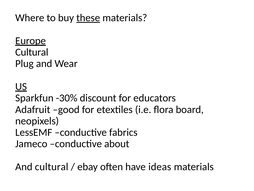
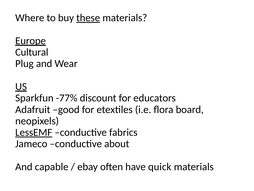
-30%: -30% -> -77% (67, 98)
LessEMF underline: none -> present (34, 132)
And cultural: cultural -> capable (52, 166)
ideas: ideas -> quick (160, 166)
